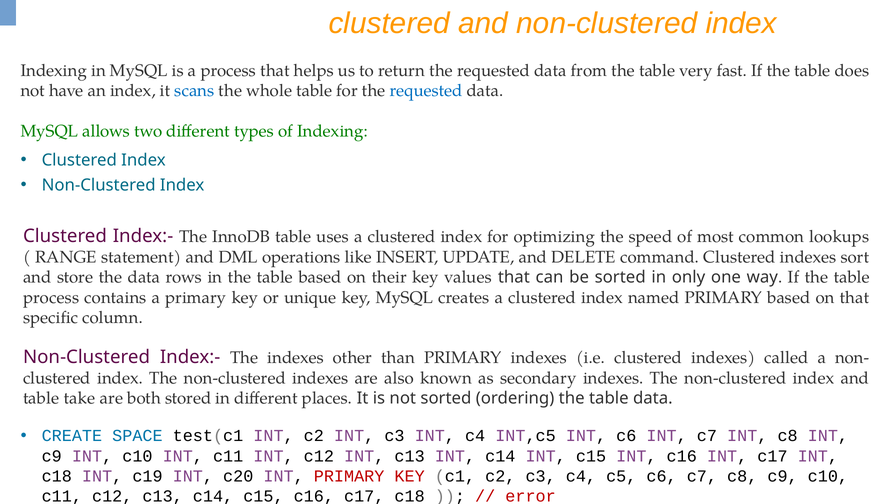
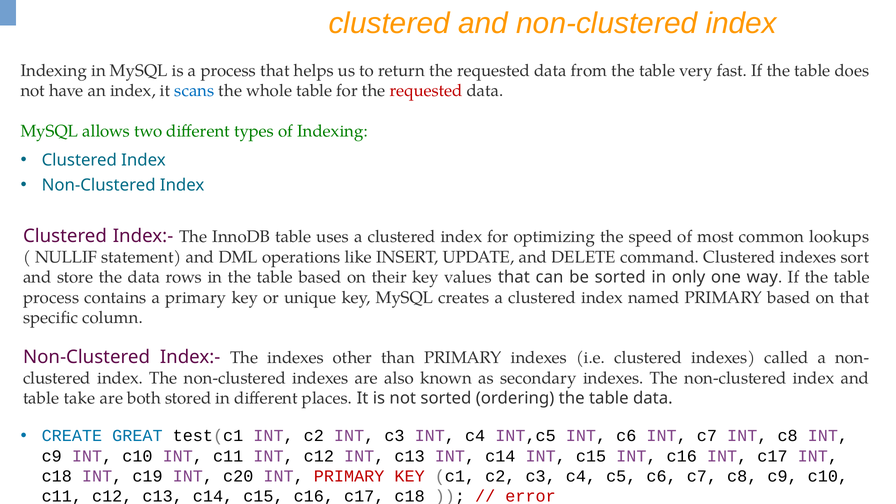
requested colour: blue -> red (426, 91)
RANGE: RANGE -> NULLIF (66, 257)
SPACE: SPACE -> GREAT (137, 436)
